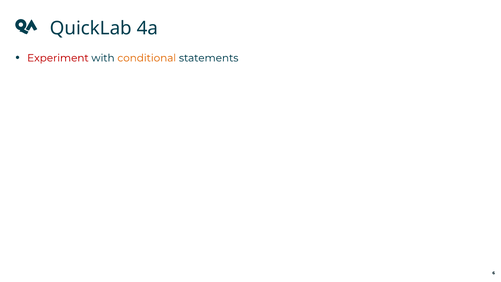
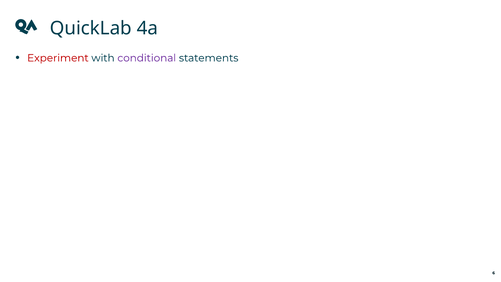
conditional colour: orange -> purple (147, 58)
